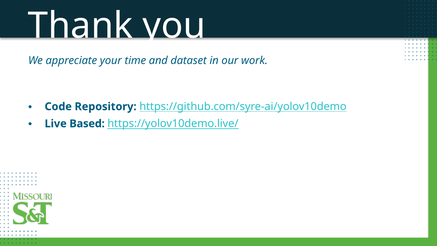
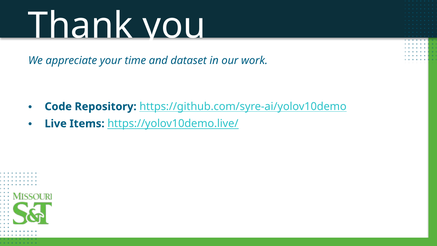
Based: Based -> Items (87, 124)
